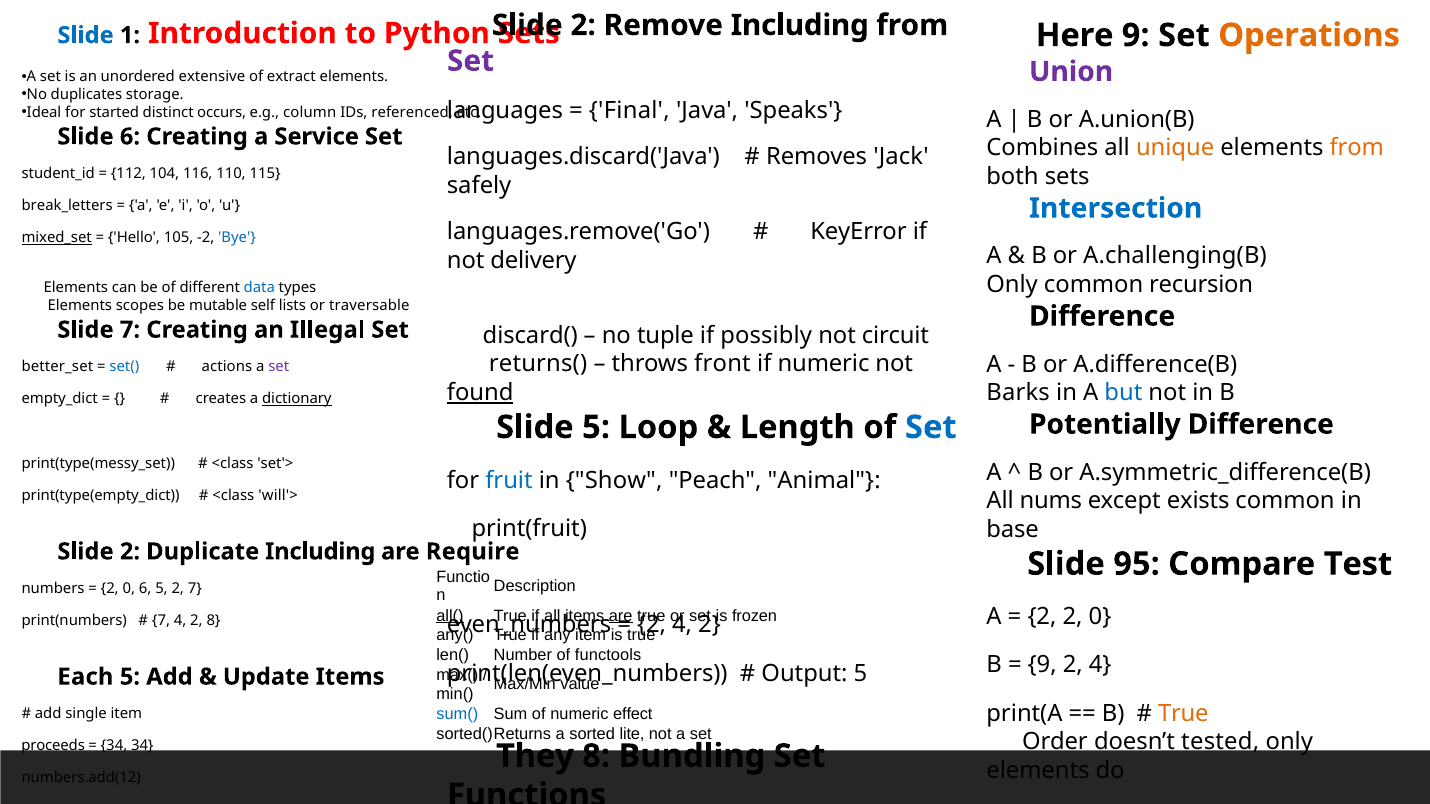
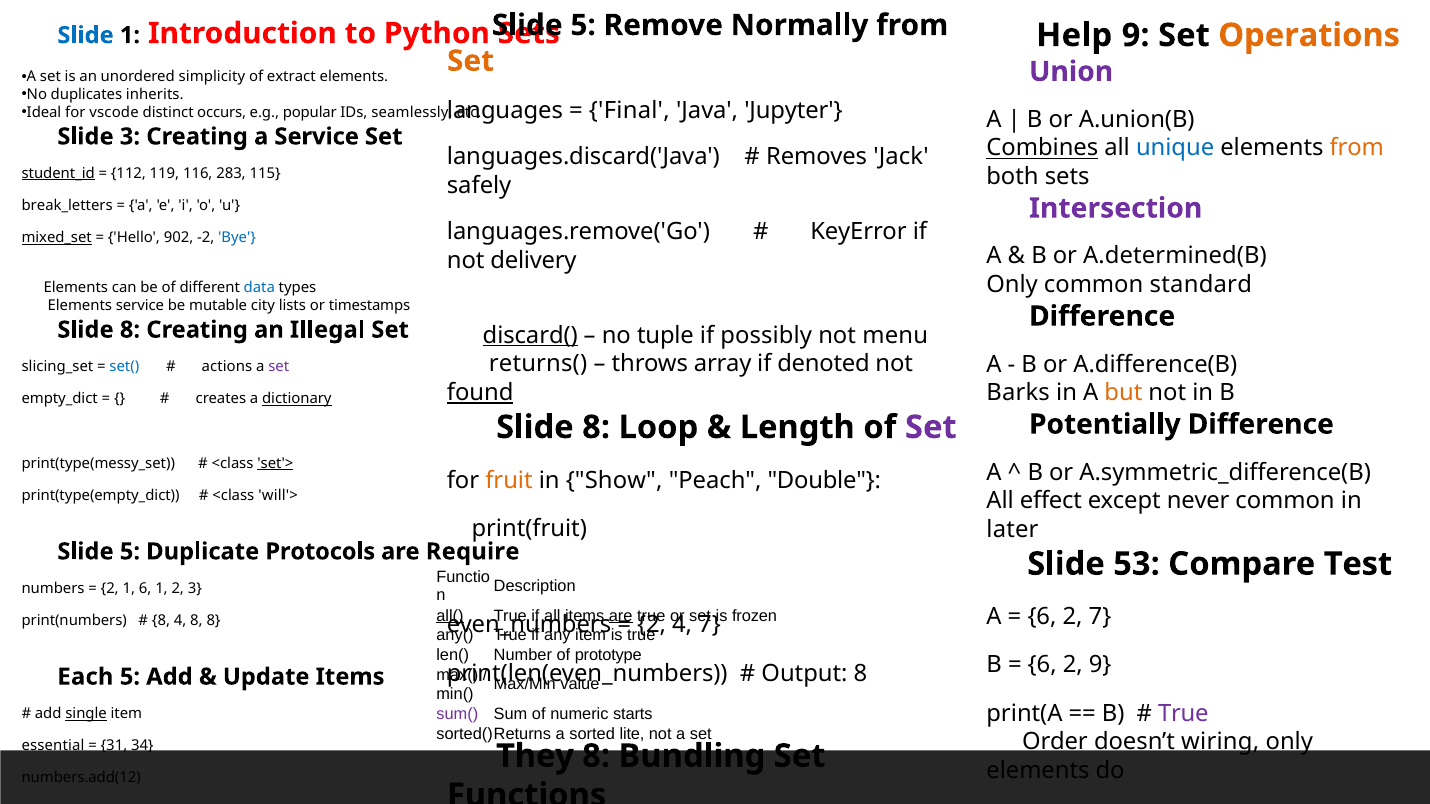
2: 2 -> 5 (583, 25)
Remove Including: Including -> Normally (800, 25)
Here: Here -> Help (1074, 35)
Set colour: purple -> orange (471, 61)
extensive: extensive -> simplicity (212, 77)
storage: storage -> inherits (155, 95)
Speaks: Speaks -> Jupyter (793, 111)
started: started -> vscode (114, 113)
column: column -> popular (310, 113)
referenced: referenced -> seamlessly (412, 113)
Slide 6: 6 -> 3 (130, 137)
Combines underline: none -> present (1042, 148)
unique colour: orange -> blue (1175, 148)
student_id underline: none -> present (58, 174)
104: 104 -> 119 (164, 174)
110: 110 -> 283 (231, 174)
Intersection colour: blue -> purple (1116, 208)
105: 105 -> 902 (179, 238)
A.challenging(B: A.challenging(B -> A.determined(B (1175, 256)
recursion: recursion -> standard (1201, 285)
Elements scopes: scopes -> service (140, 306)
self: self -> city (263, 306)
traversable: traversable -> timestamps (369, 306)
7: 7 -> 8 (130, 330)
discard( underline: none -> present (530, 336)
circuit: circuit -> menu (895, 336)
front: front -> array (723, 364)
if numeric: numeric -> denoted (824, 364)
better_set: better_set -> slicing_set (57, 367)
but colour: blue -> orange (1123, 393)
5: 5 -> 8 (596, 427)
Set colour: blue -> purple (931, 427)
set'> underline: none -> present (275, 464)
fruit colour: blue -> orange (509, 480)
Animal: Animal -> Double (824, 480)
nums: nums -> effect (1051, 501)
exists: exists -> never (1198, 501)
base: base -> later (1013, 530)
2: 2 -> 5 (130, 552)
Duplicate Including: Including -> Protocols (320, 552)
95: 95 -> 53 (1137, 564)
0: 0 -> 1 (129, 589)
6 5: 5 -> 1 (161, 589)
2 7: 7 -> 3 (195, 589)
2: 2 -> 6 (1042, 617)
0: 0 -> 7 (1100, 617)
7: 7 -> 8 (161, 621)
2: 2 -> 8 (196, 621)
2: 2 -> 7 (710, 625)
functools: functools -> prototype (608, 655)
9: 9 -> 6 (1042, 665)
4: 4 -> 9 (1100, 665)
Output 5: 5 -> 8 (860, 673)
sum( colour: blue -> purple (457, 714)
effect: effect -> starts (633, 714)
True colour: orange -> purple (1183, 714)
single underline: none -> present (86, 714)
tested: tested -> wiring (1220, 742)
proceeds: proceeds -> essential (53, 746)
34: 34 -> 31 (114, 746)
